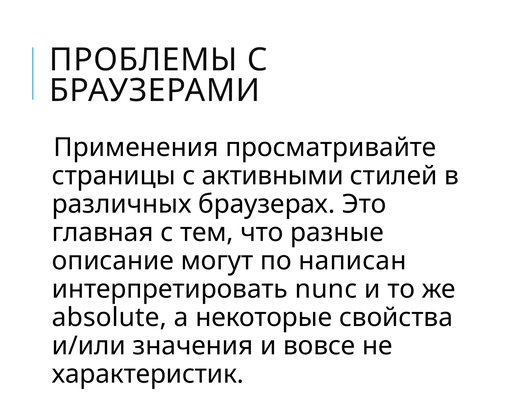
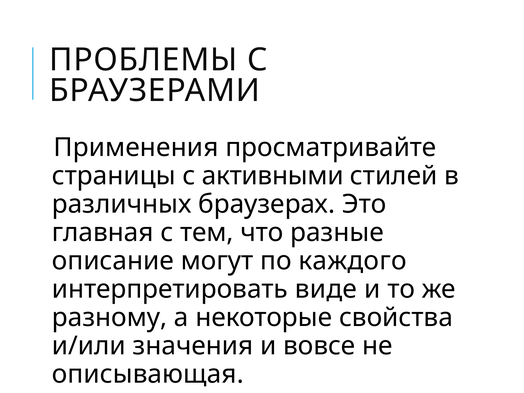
написан: написан -> каждого (353, 261)
nunc: nunc -> виде (326, 289)
absolute: absolute -> разному (110, 317)
характеристик: характеристик -> описывающая (148, 374)
